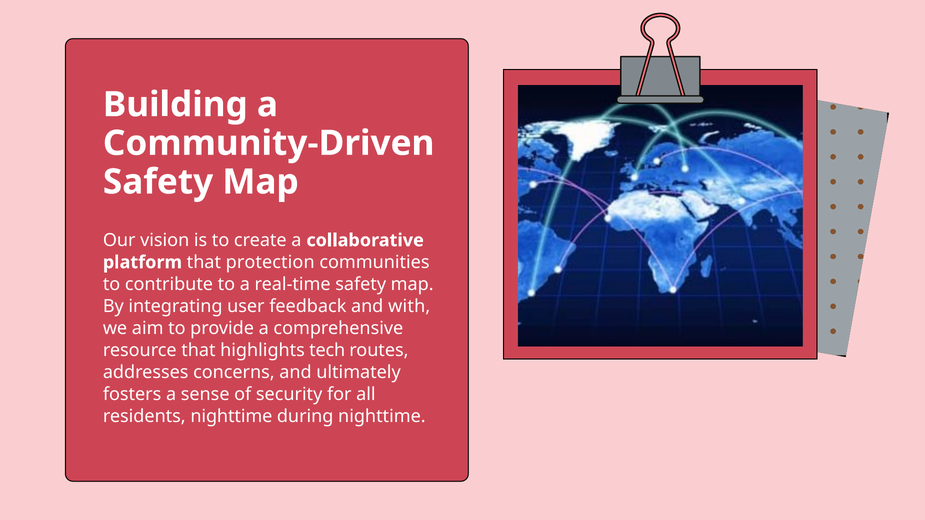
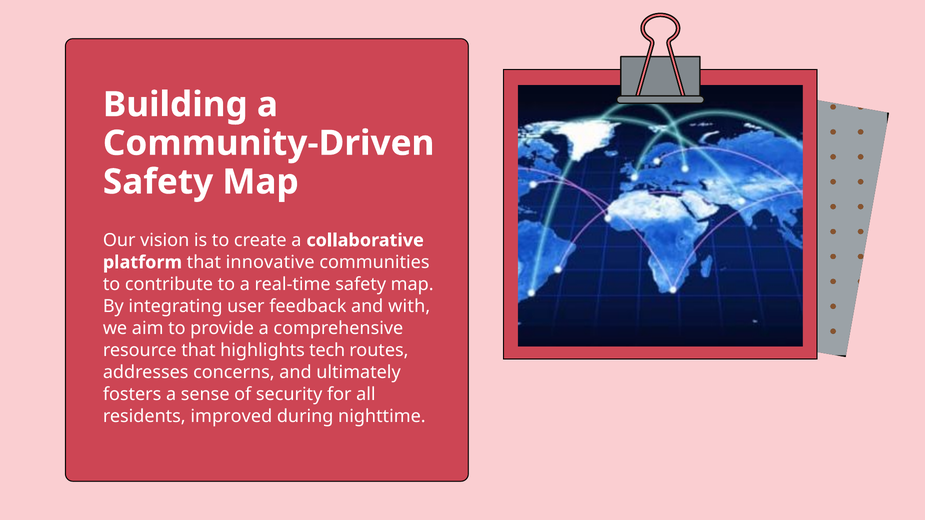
protection: protection -> innovative (270, 262)
residents nighttime: nighttime -> improved (231, 417)
